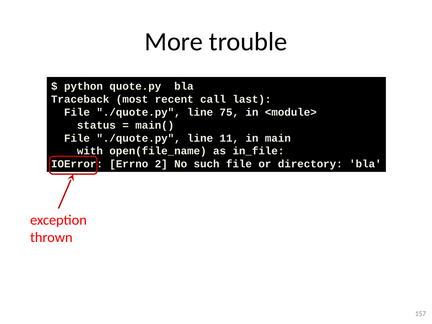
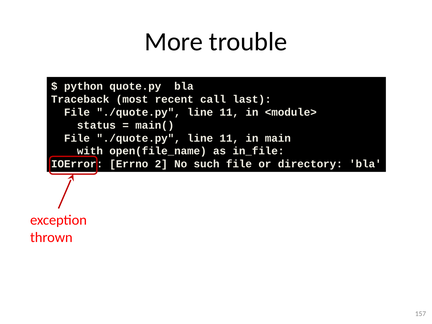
75: 75 -> 11 (229, 112)
